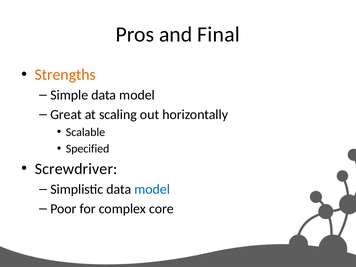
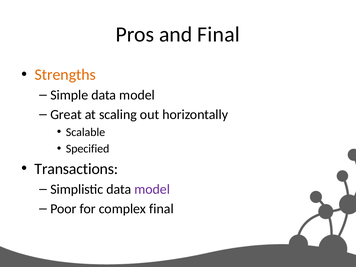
Screwdriver: Screwdriver -> Transactions (76, 169)
model colour: blue -> purple (152, 189)
complex core: core -> final (161, 209)
